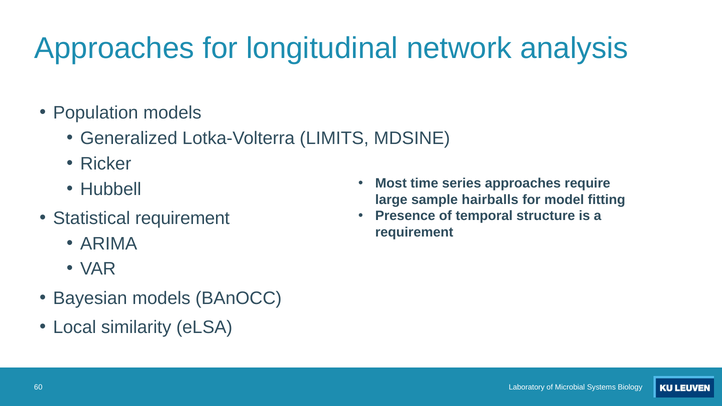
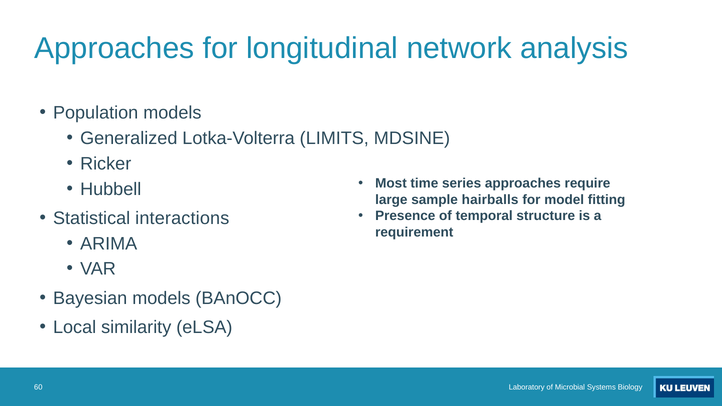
Statistical requirement: requirement -> interactions (182, 218)
